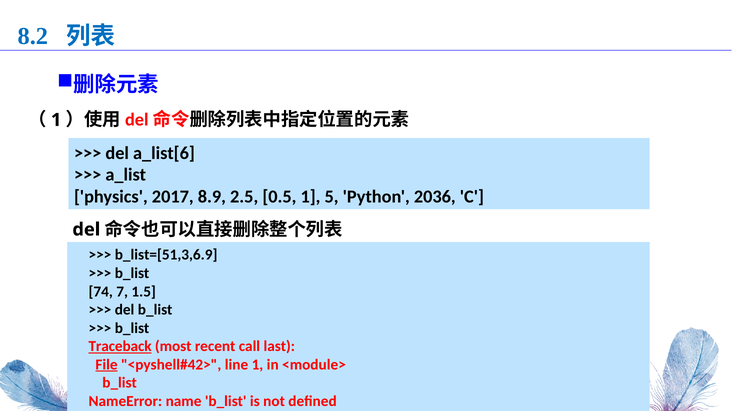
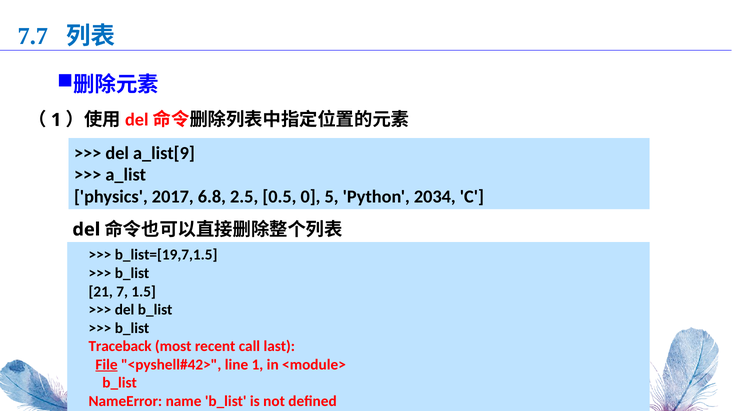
8.2: 8.2 -> 7.7 (33, 36)
a_list[6: a_list[6 -> a_list[9 (164, 153)
8.9: 8.9 -> 6.8 (212, 197)
0.5 1: 1 -> 0 (310, 197)
2036: 2036 -> 2034 (435, 197)
b_list=[51,3,6.9: b_list=[51,3,6.9 -> b_list=[19,7,1.5 (166, 255)
74: 74 -> 21 (101, 292)
Traceback underline: present -> none (120, 347)
